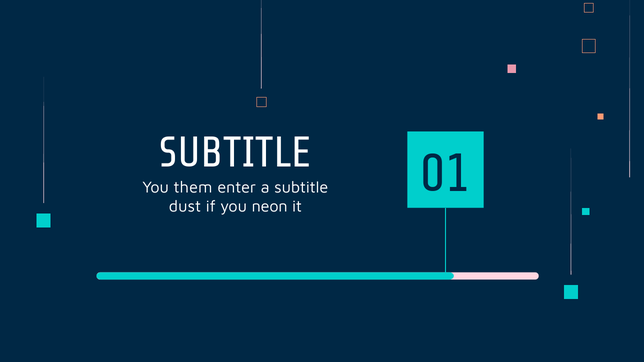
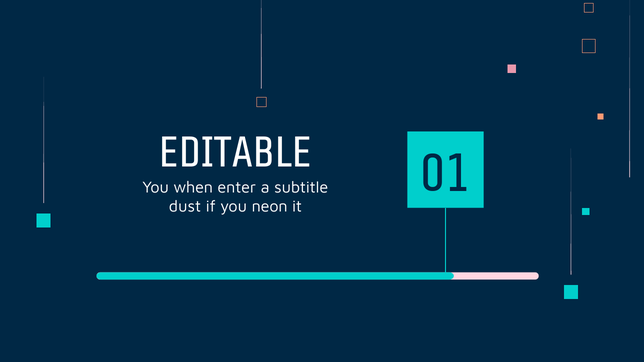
SUBTITLE: SUBTITLE -> EDITABLE (236, 152)
them: them -> when (193, 187)
